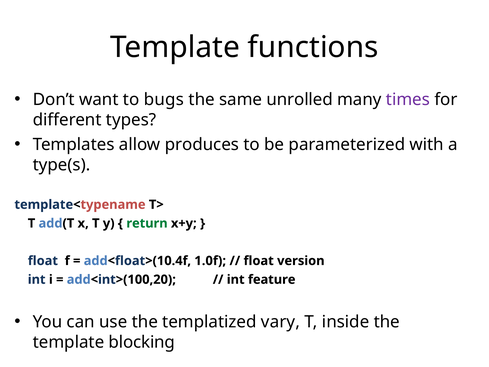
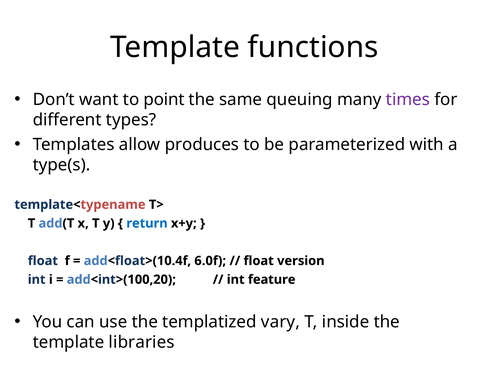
bugs: bugs -> point (164, 99)
unrolled: unrolled -> queuing (300, 99)
return colour: green -> blue (147, 223)
1.0f: 1.0f -> 6.0f (210, 261)
blocking: blocking -> libraries (142, 342)
